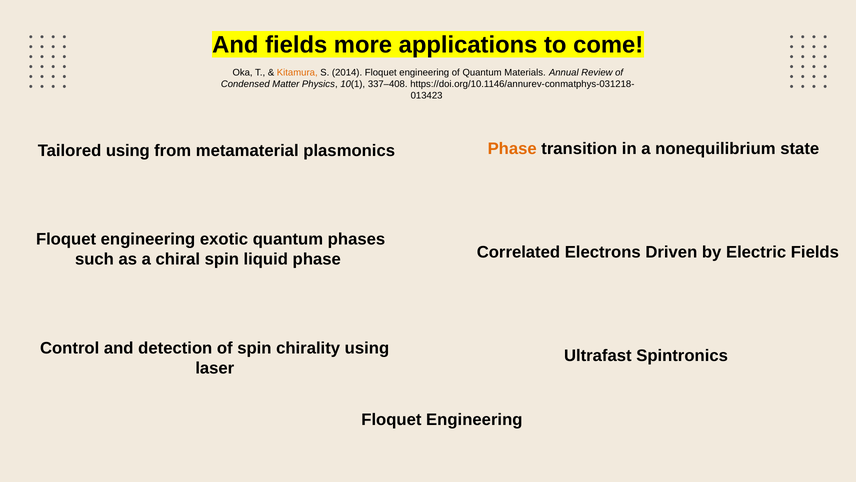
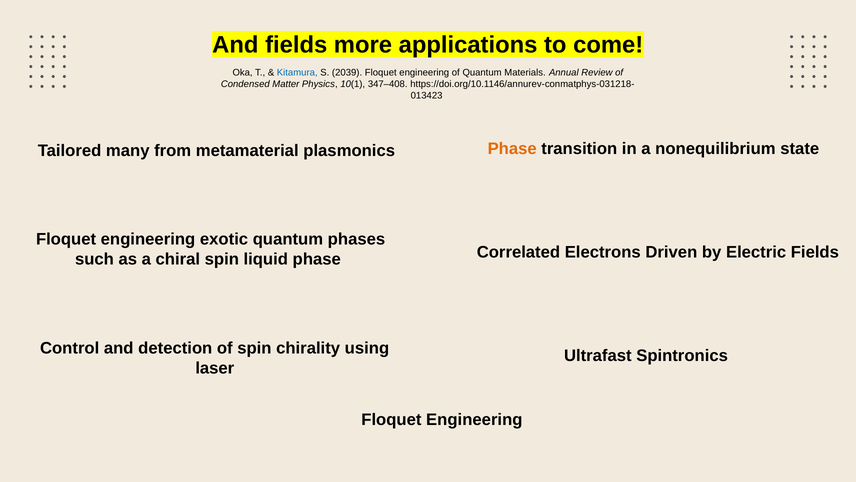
Kitamura colour: orange -> blue (297, 73)
2014: 2014 -> 2039 (347, 73)
337–408: 337–408 -> 347–408 (388, 84)
Tailored using: using -> many (128, 150)
